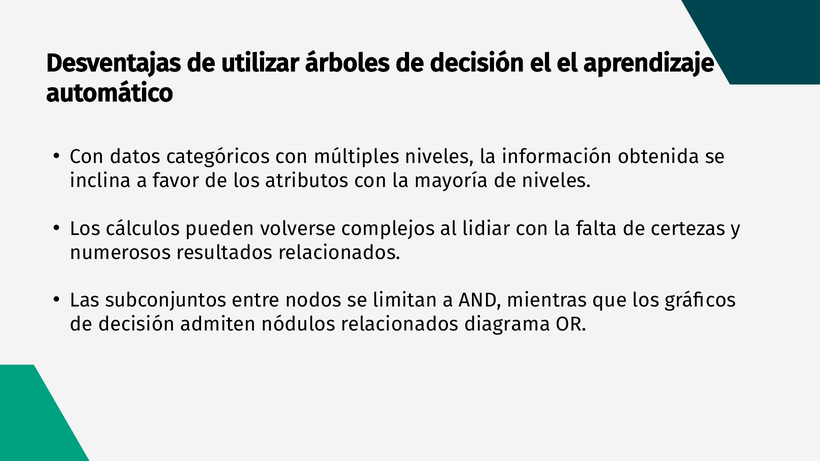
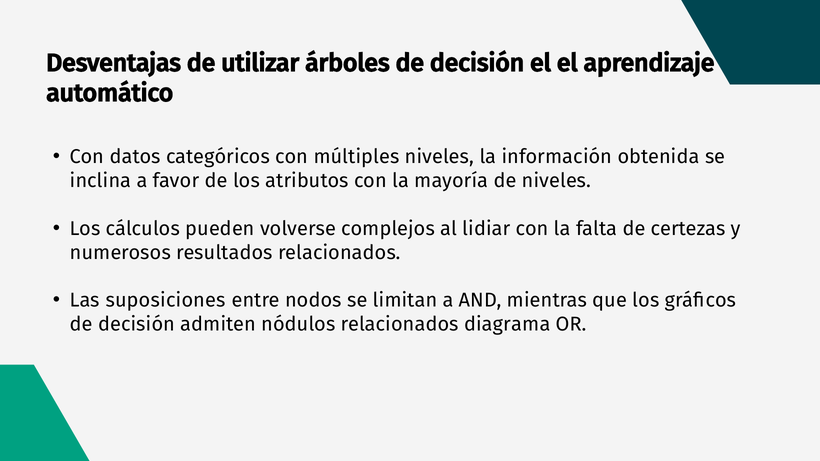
subconjuntos: subconjuntos -> suposiciones (166, 300)
